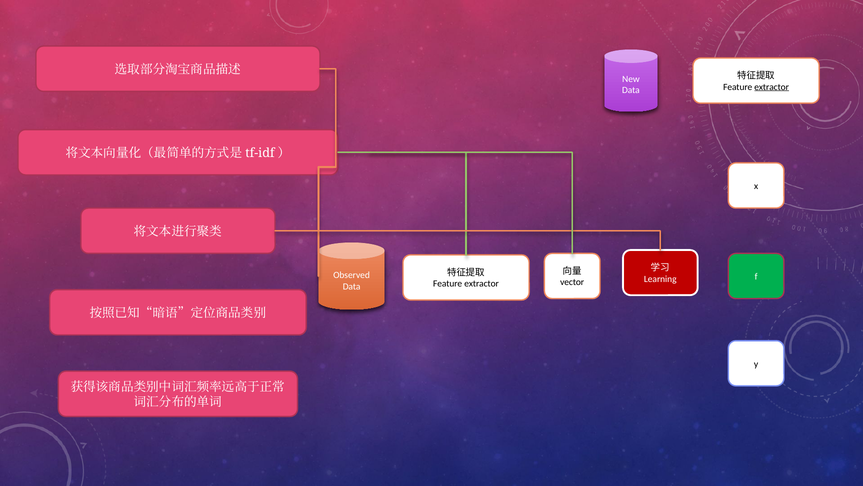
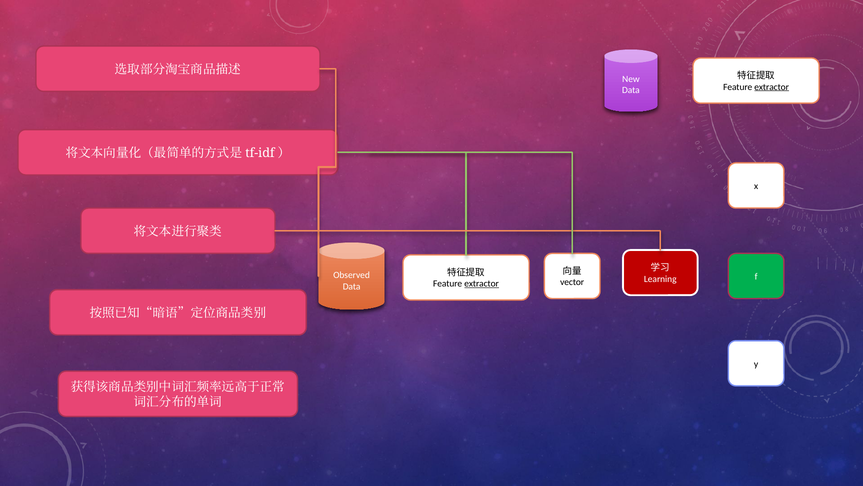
extractor underline: none -> present (482, 283)
